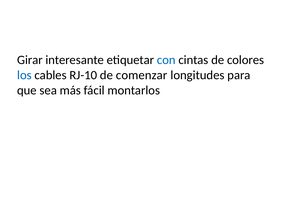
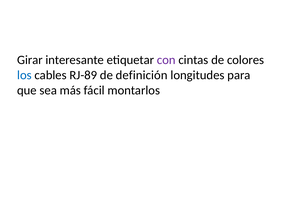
con colour: blue -> purple (166, 60)
RJ-10: RJ-10 -> RJ-89 (83, 75)
comenzar: comenzar -> definición (142, 75)
